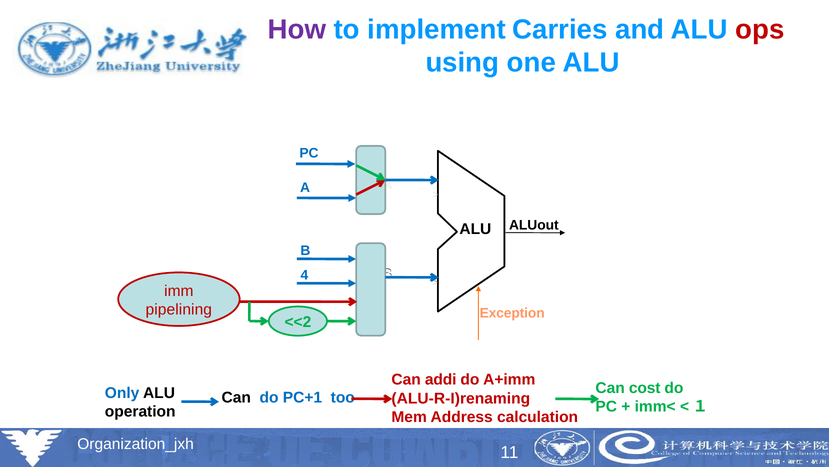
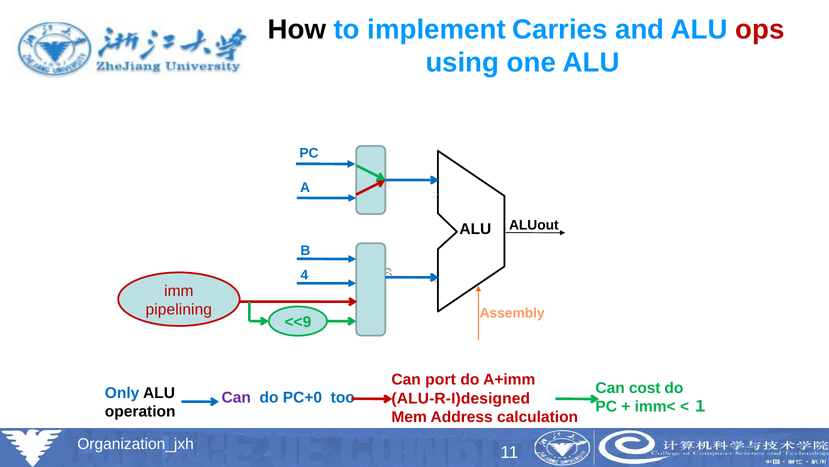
How colour: purple -> black (297, 29)
Exception: Exception -> Assembly (512, 313)
<<2: <<2 -> <<9 (298, 322)
addi: addi -> port (441, 379)
Can colour: black -> purple (236, 397)
PC+1: PC+1 -> PC+0 (302, 397)
ALU-R-I)renaming: ALU-R-I)renaming -> ALU-R-I)designed (461, 398)
